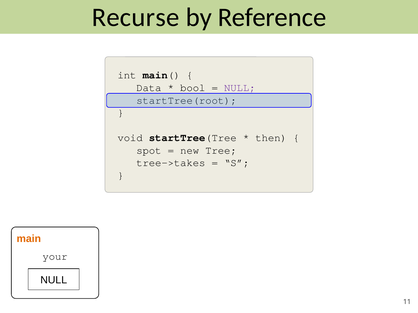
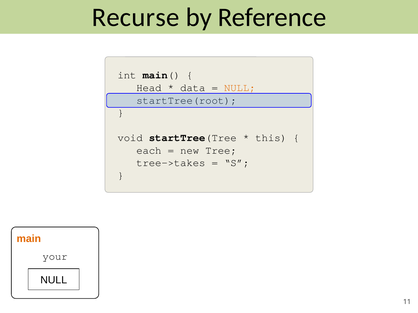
Data: Data -> Head (149, 88)
bool: bool -> data (193, 88)
NULL colour: purple -> orange (240, 88)
then: then -> this (271, 138)
spot: spot -> each (149, 151)
